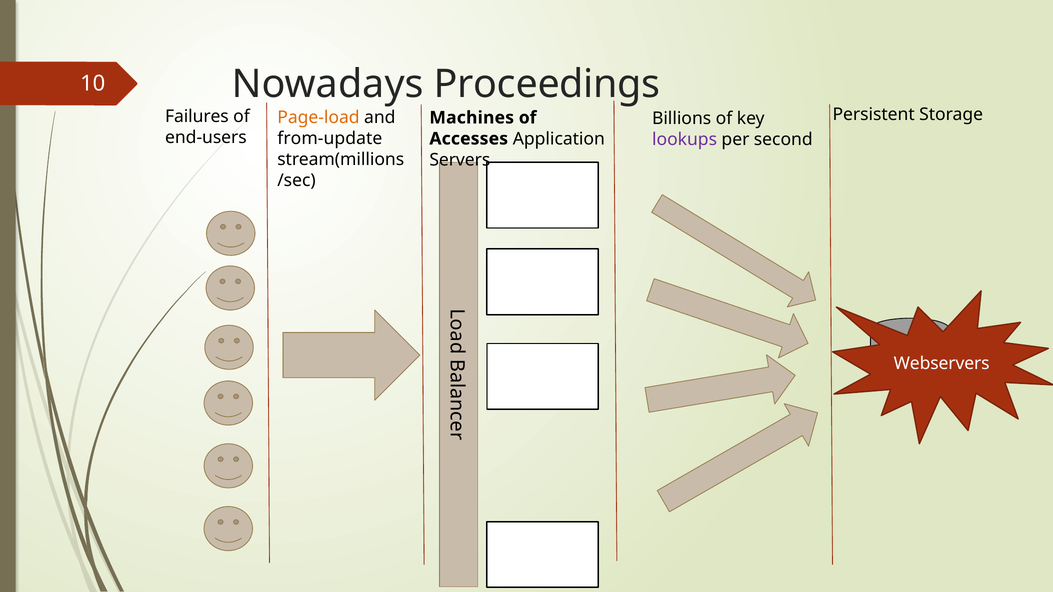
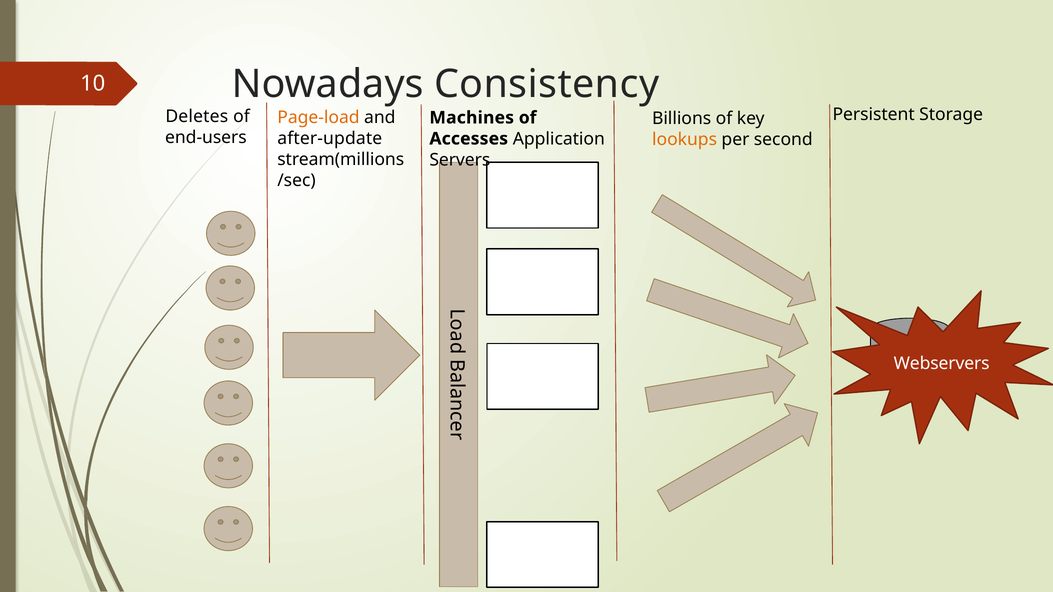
Proceedings: Proceedings -> Consistency (547, 84)
Failures: Failures -> Deletes (197, 117)
from-update: from-update -> after-update (330, 139)
lookups colour: purple -> orange (685, 140)
